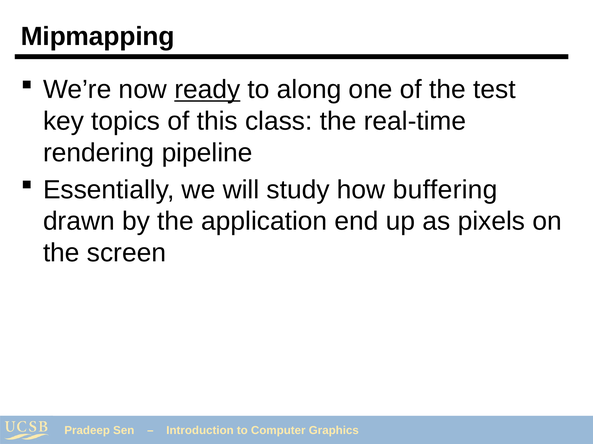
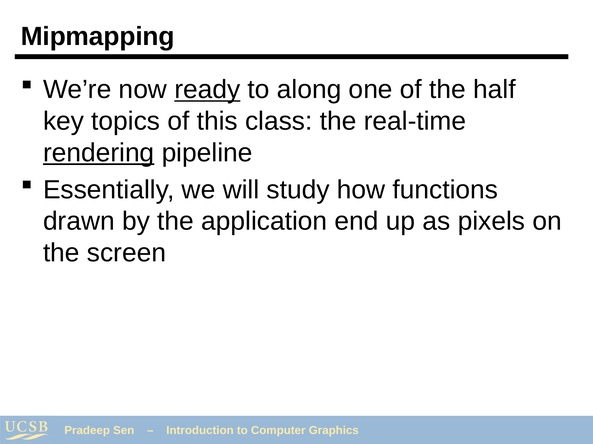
test: test -> half (494, 90)
rendering underline: none -> present (99, 153)
buffering: buffering -> functions (445, 190)
